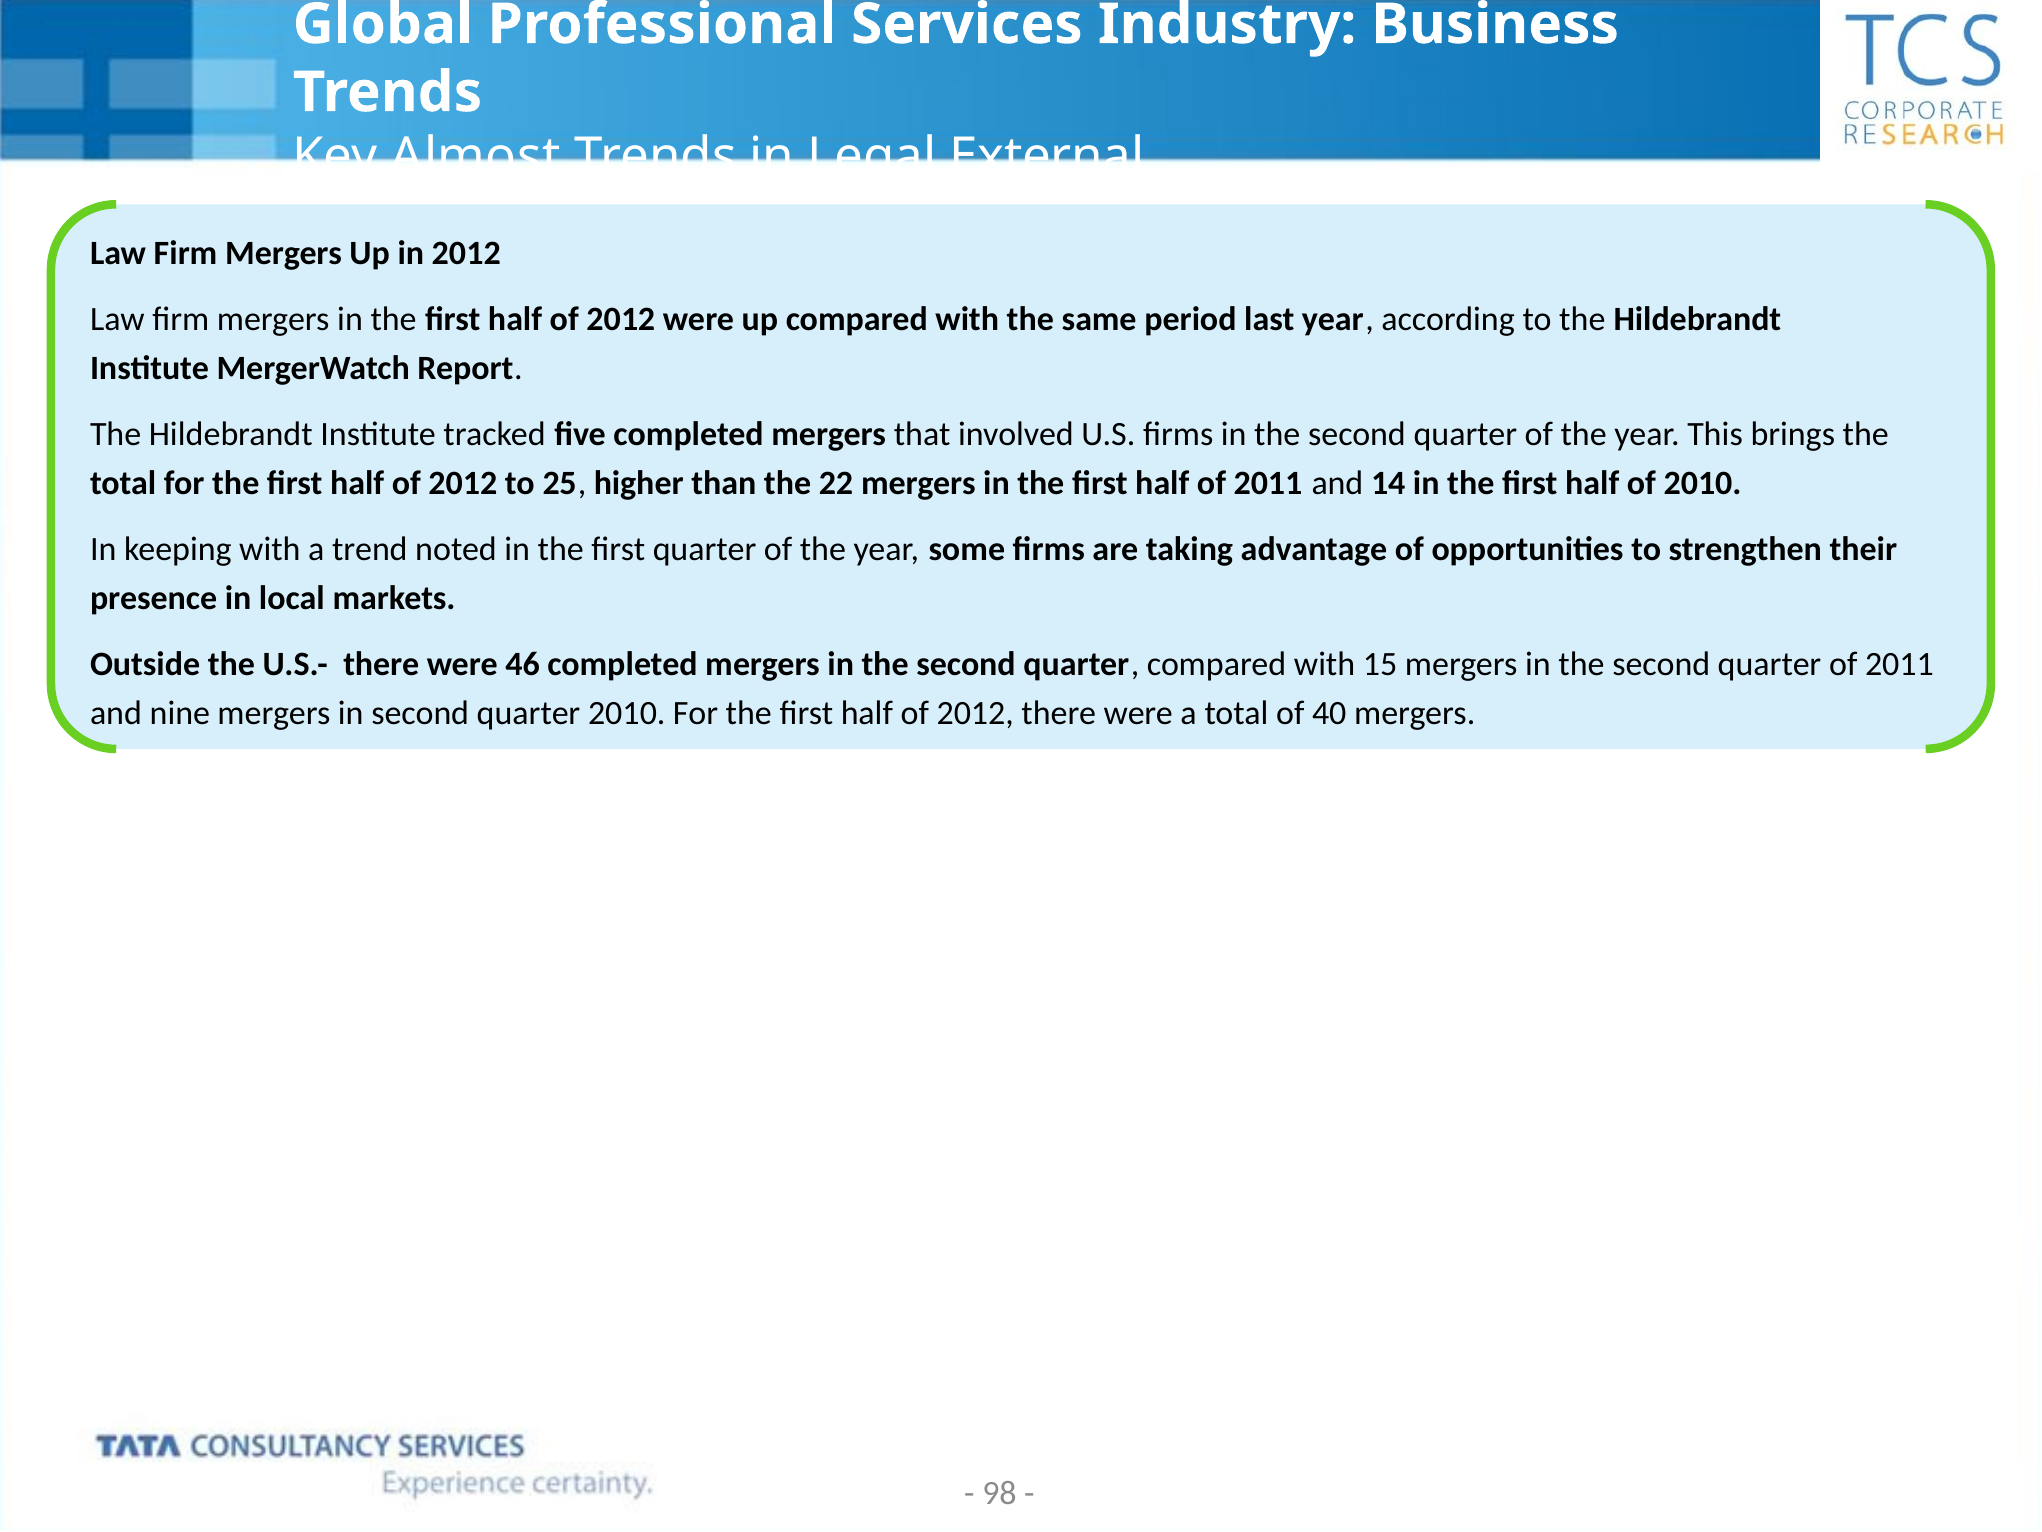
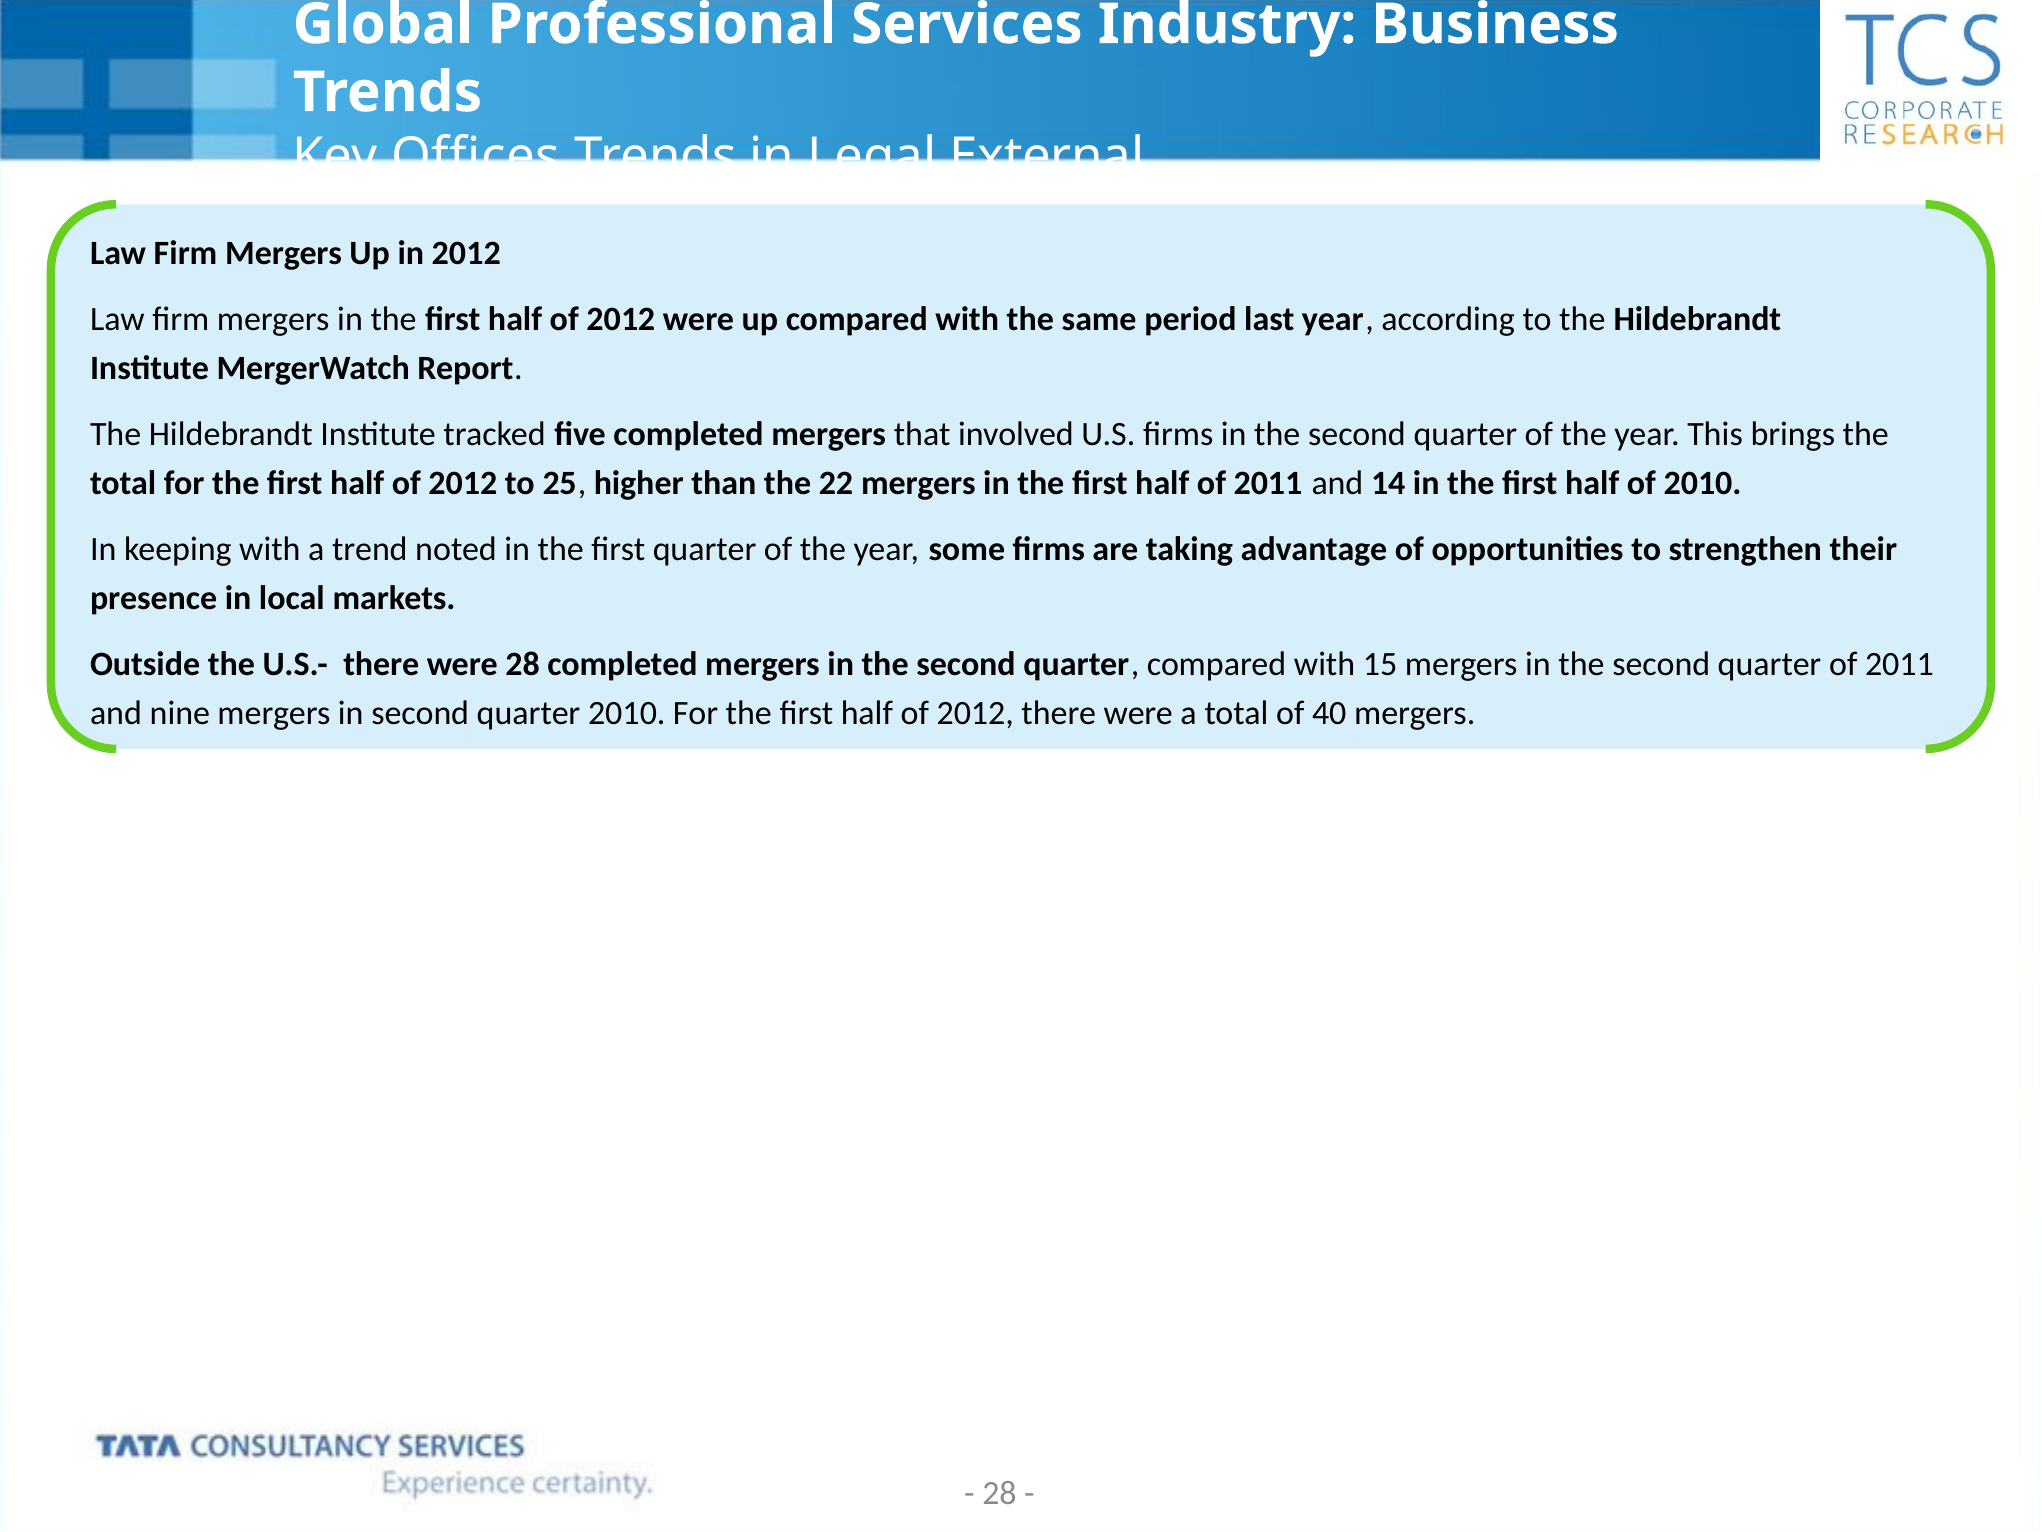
Almost: Almost -> Offices (476, 157)
were 46: 46 -> 28 (523, 664)
98: 98 -> 28 (999, 1493)
